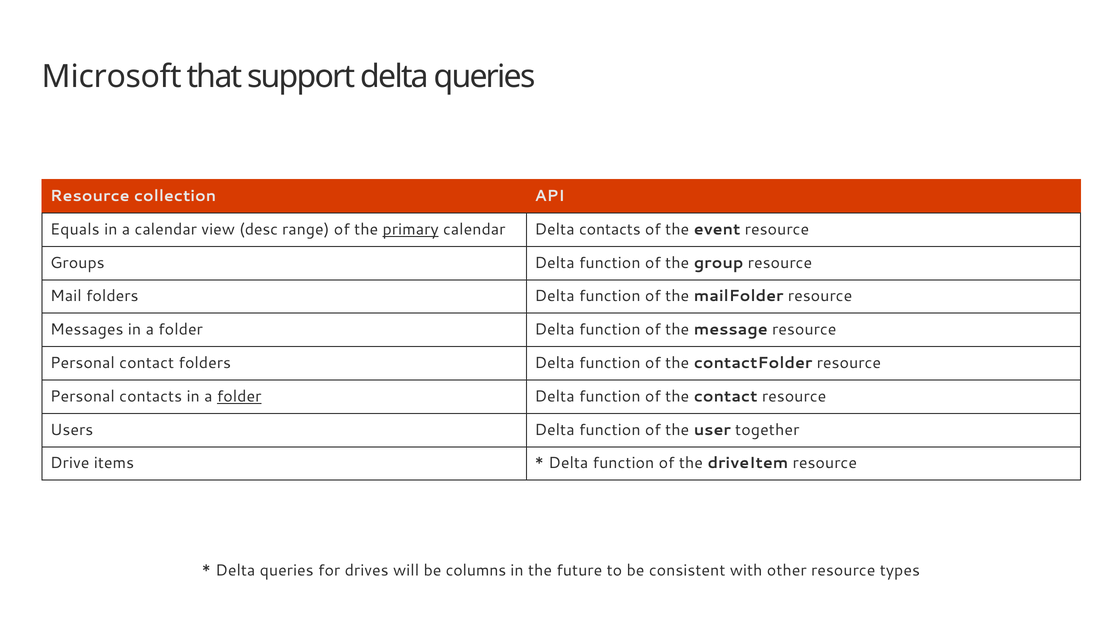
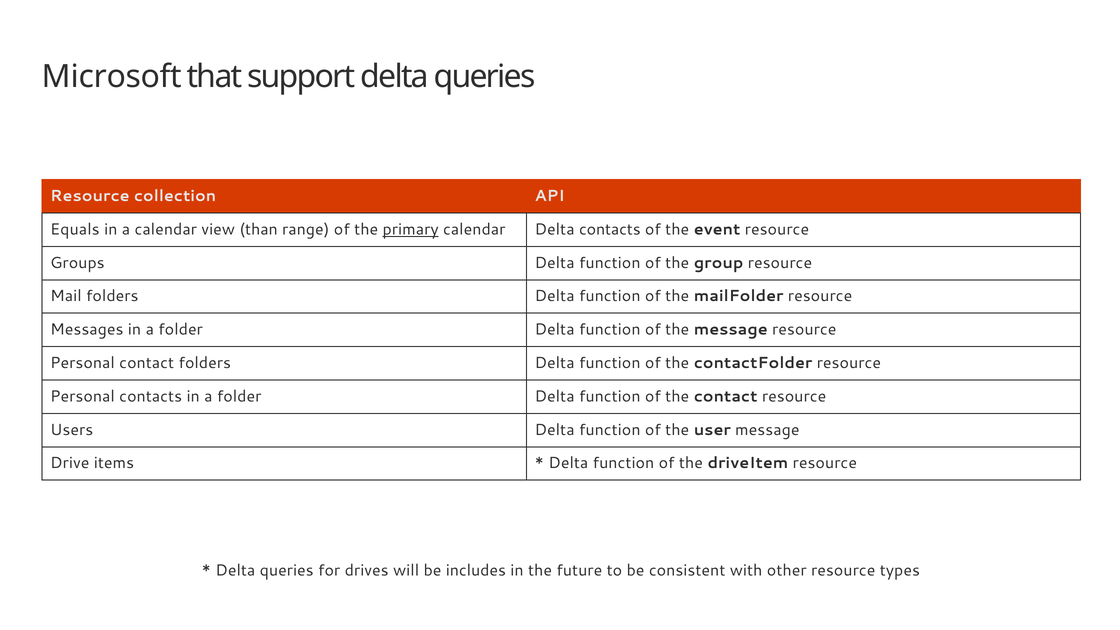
desc: desc -> than (259, 229)
folder underline: present -> none (239, 396)
user together: together -> message (767, 430)
columns: columns -> includes (476, 570)
